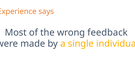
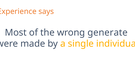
feedback: feedback -> generate (108, 32)
